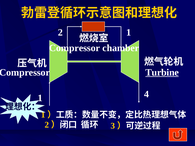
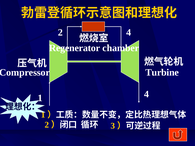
2 1: 1 -> 4 (129, 33)
Compressor: Compressor -> Regenerator (75, 48)
Turbine underline: present -> none (162, 72)
